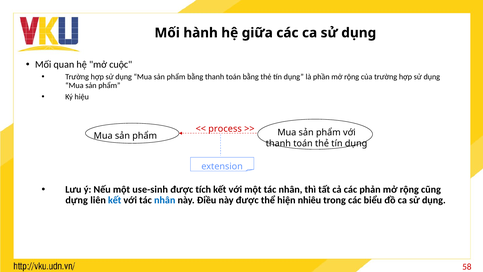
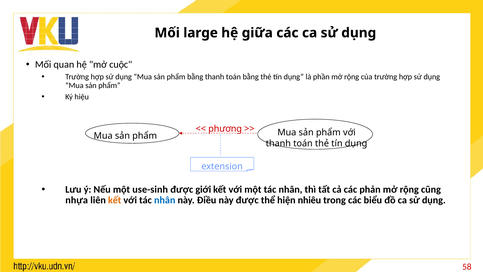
hành: hành -> large (201, 33)
process: process -> phương (225, 129)
tích: tích -> giới (203, 189)
dựng: dựng -> nhựa (77, 200)
kết colour: blue -> orange (115, 200)
